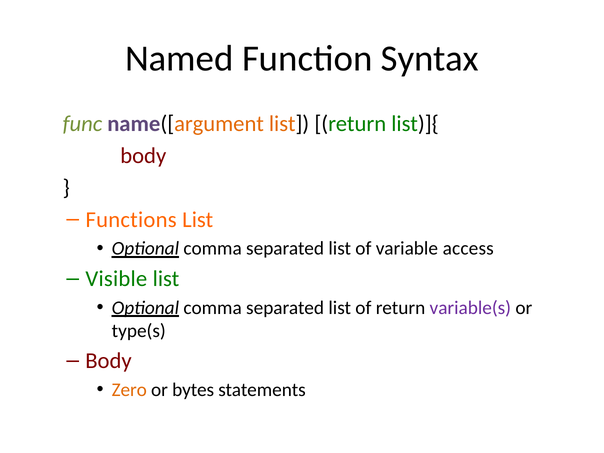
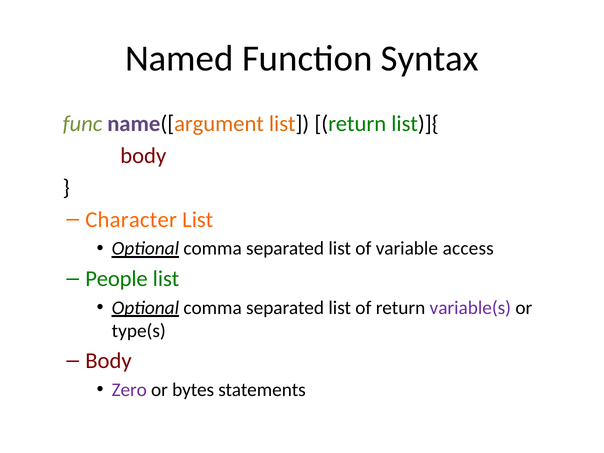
Functions: Functions -> Character (131, 220)
Visible: Visible -> People (117, 279)
Zero colour: orange -> purple (129, 390)
